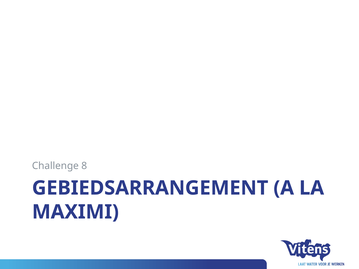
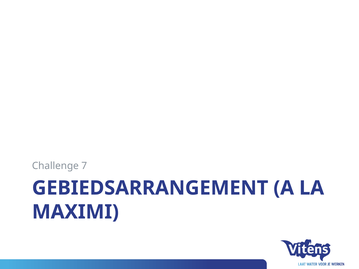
8: 8 -> 7 (84, 166)
